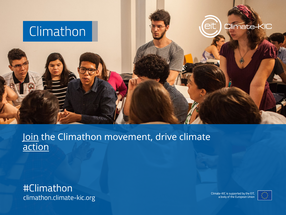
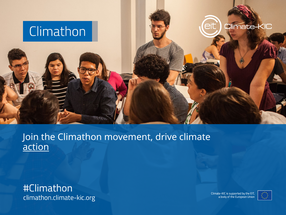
Join underline: present -> none (31, 137)
